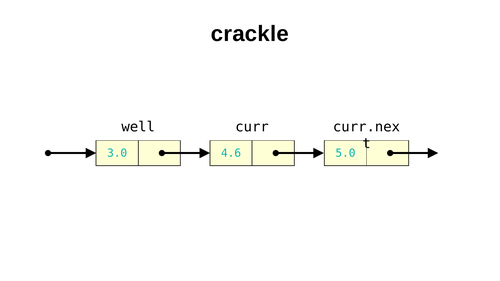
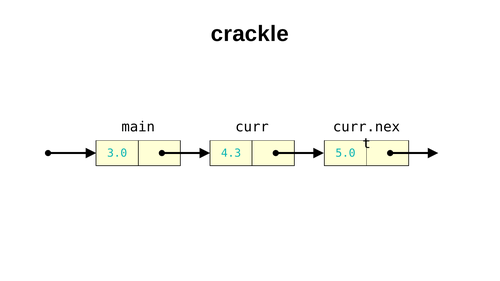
well: well -> main (138, 127)
4.6: 4.6 -> 4.3 (231, 153)
